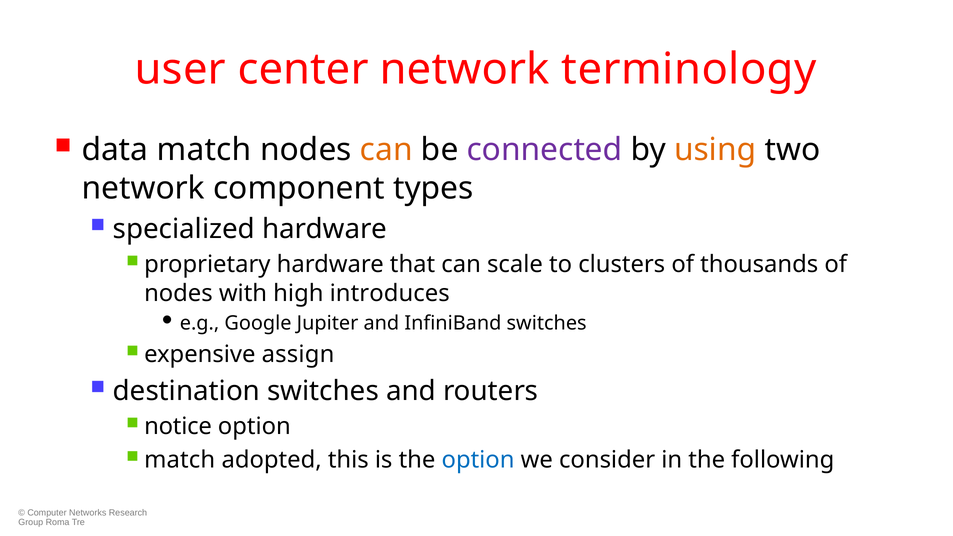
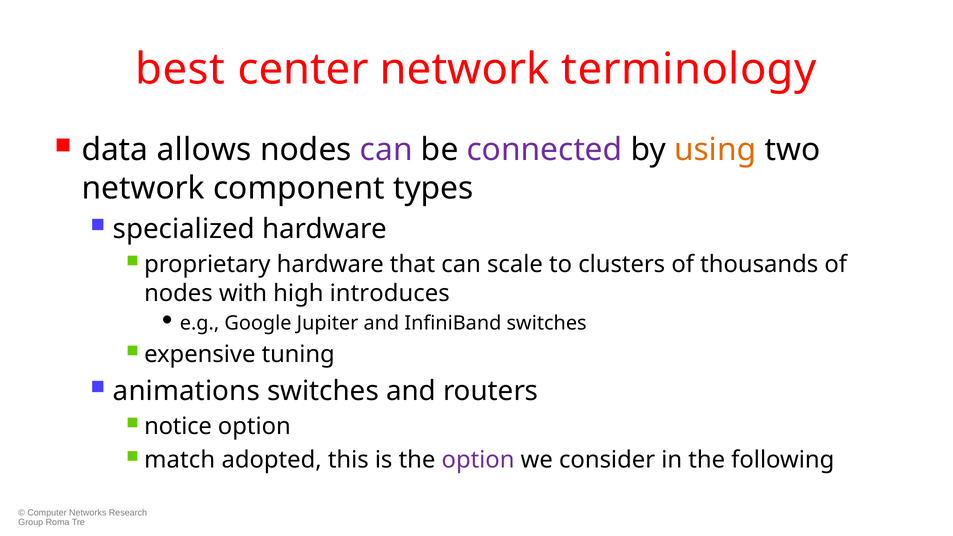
user: user -> best (180, 69)
data match: match -> allows (204, 150)
can colour: orange -> purple (386, 150)
assign: assign -> tuning (298, 354)
destination: destination -> animations (186, 391)
option colour: blue -> purple (478, 460)
